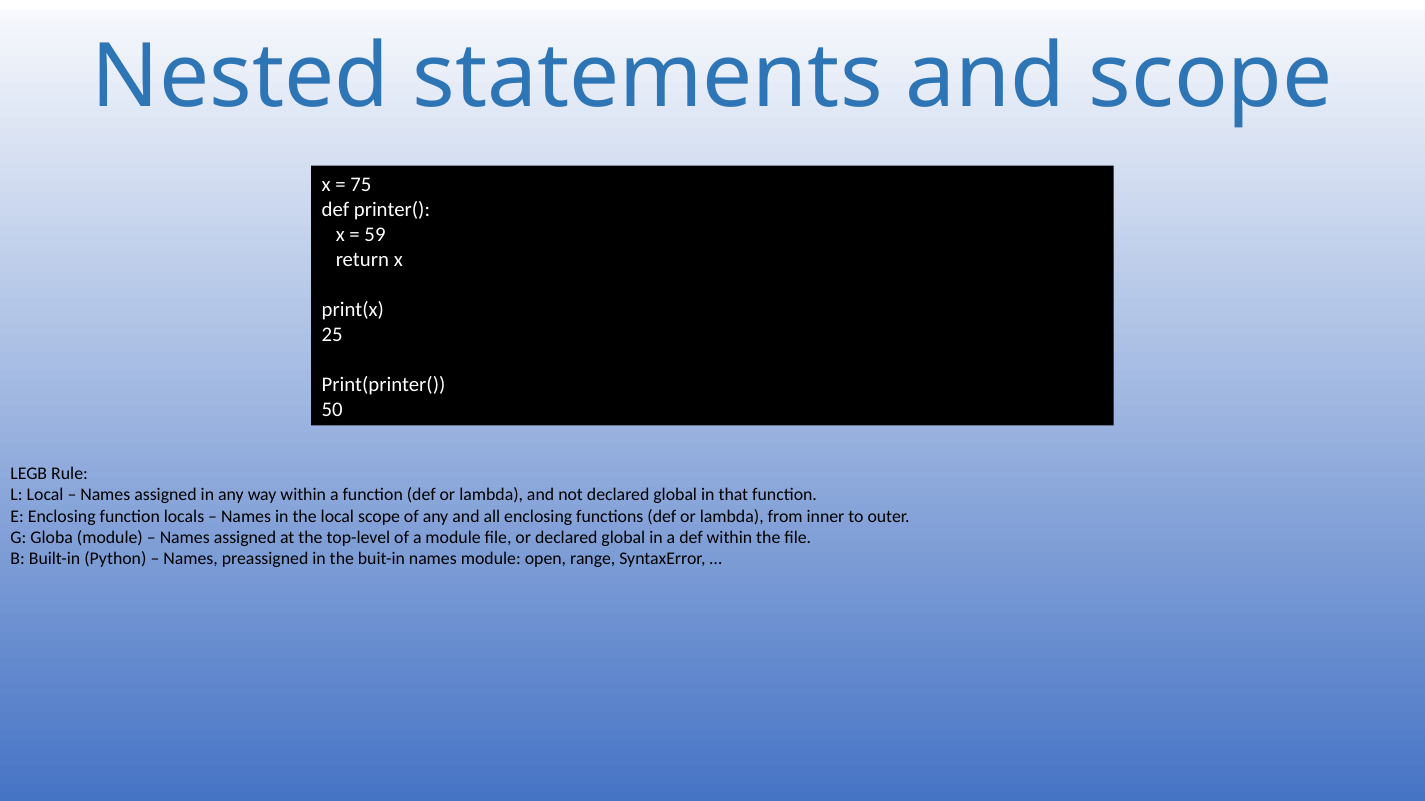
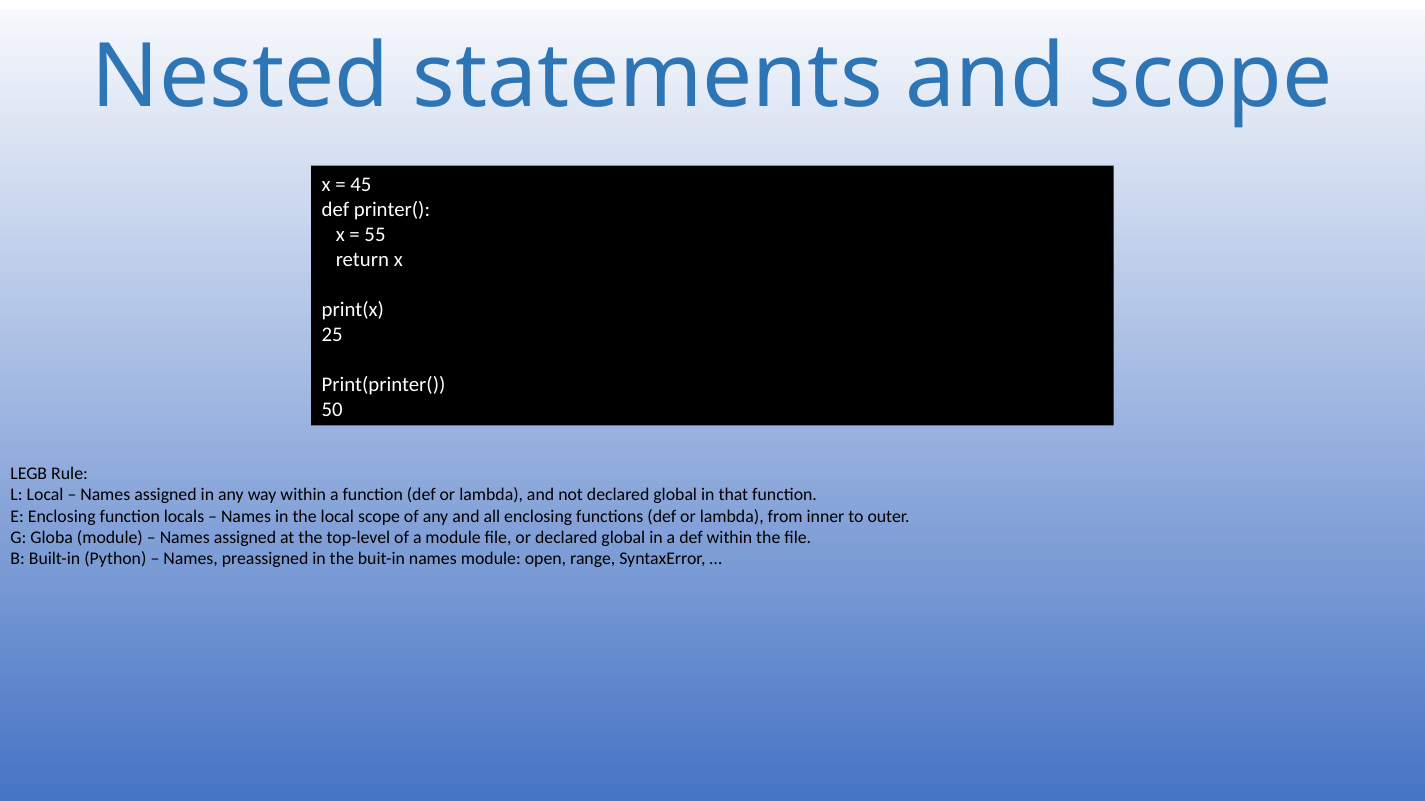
75: 75 -> 45 (361, 185)
59: 59 -> 55 (375, 235)
